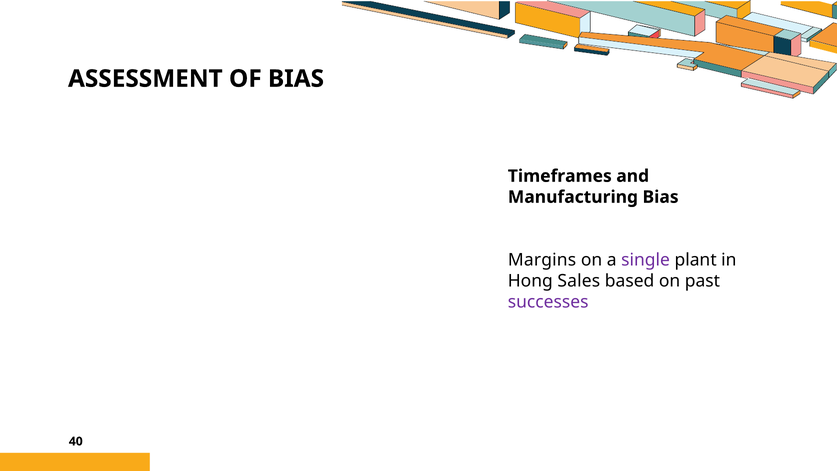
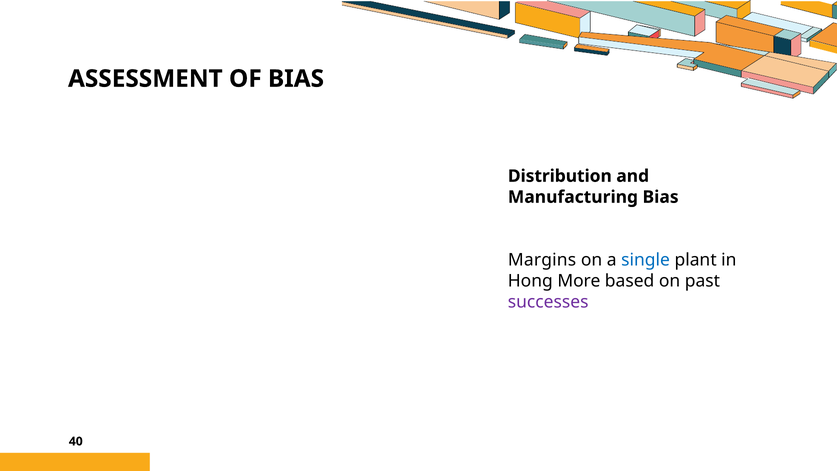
Timeframes: Timeframes -> Distribution (560, 176)
single colour: purple -> blue (646, 260)
Sales: Sales -> More (579, 281)
